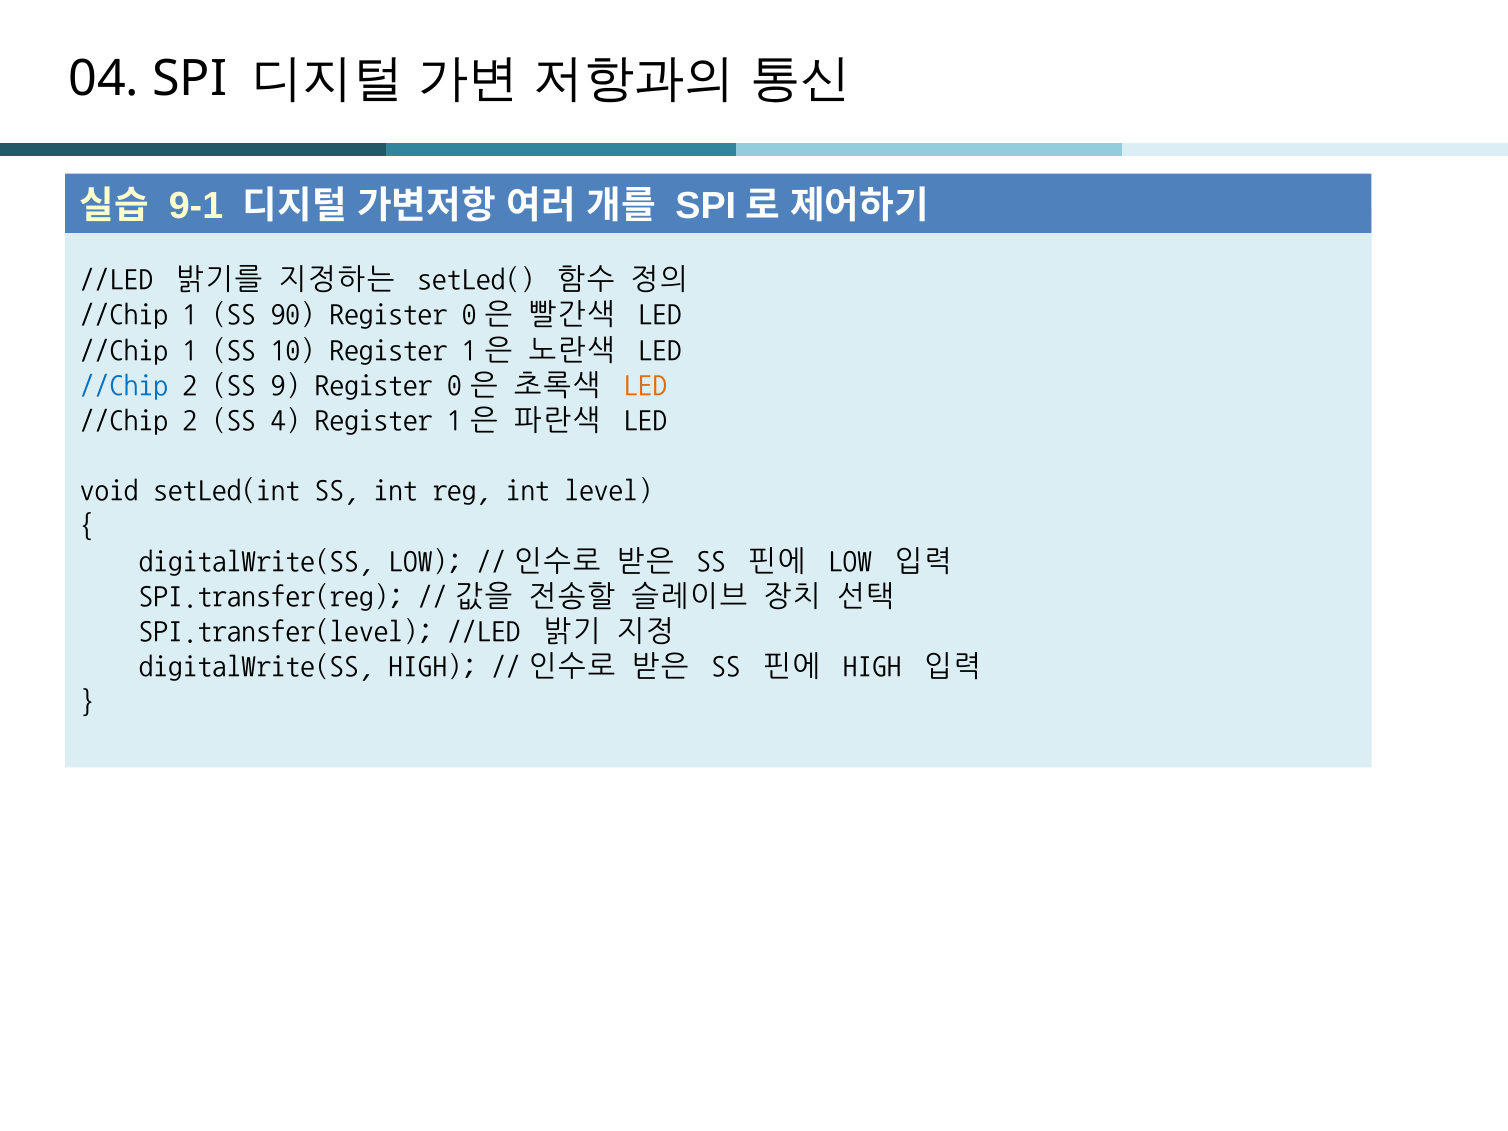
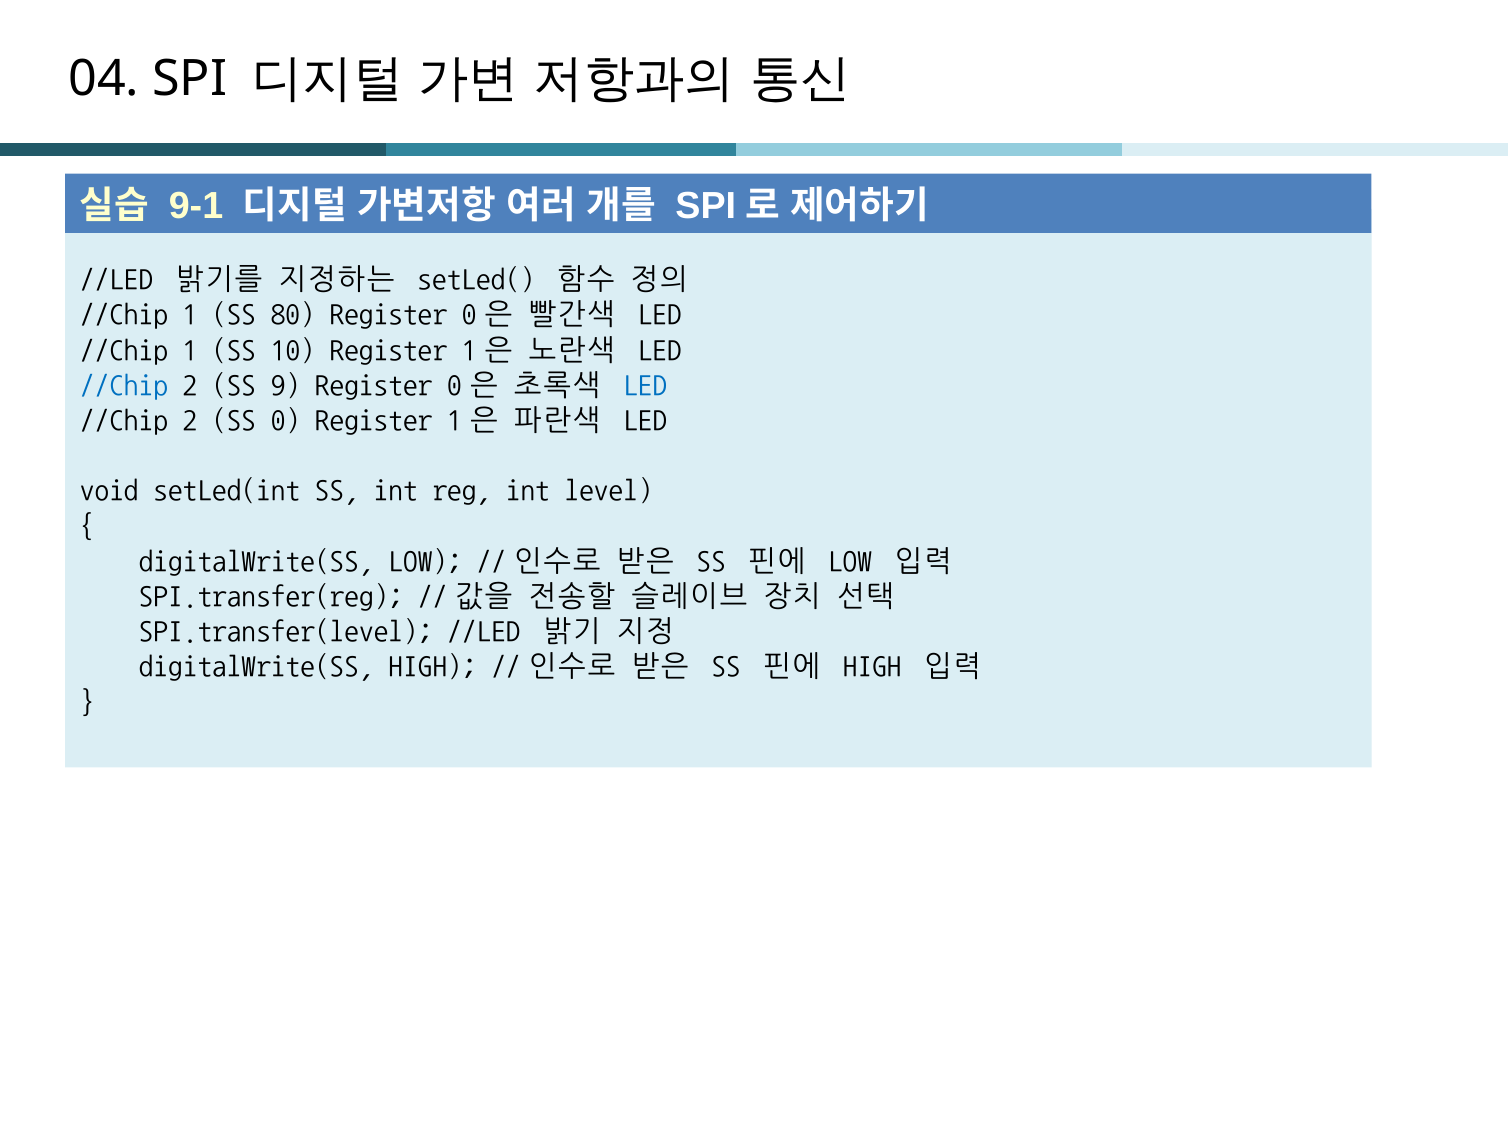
90: 90 -> 80 (293, 314)
LED colour: orange -> blue (645, 385)
SS 4: 4 -> 0 (285, 420)
